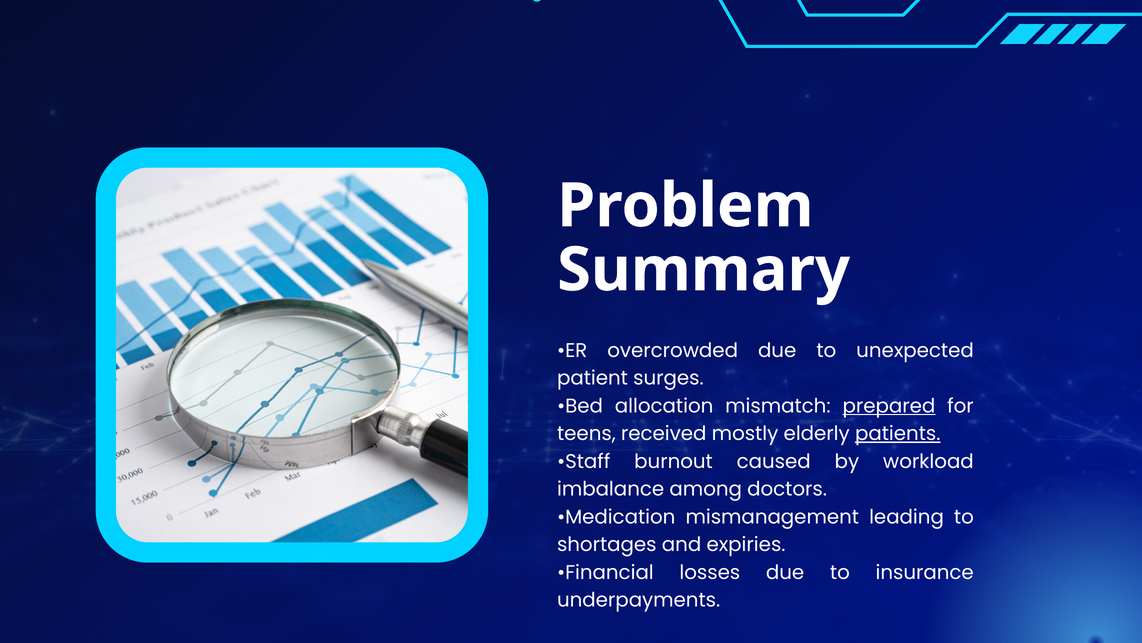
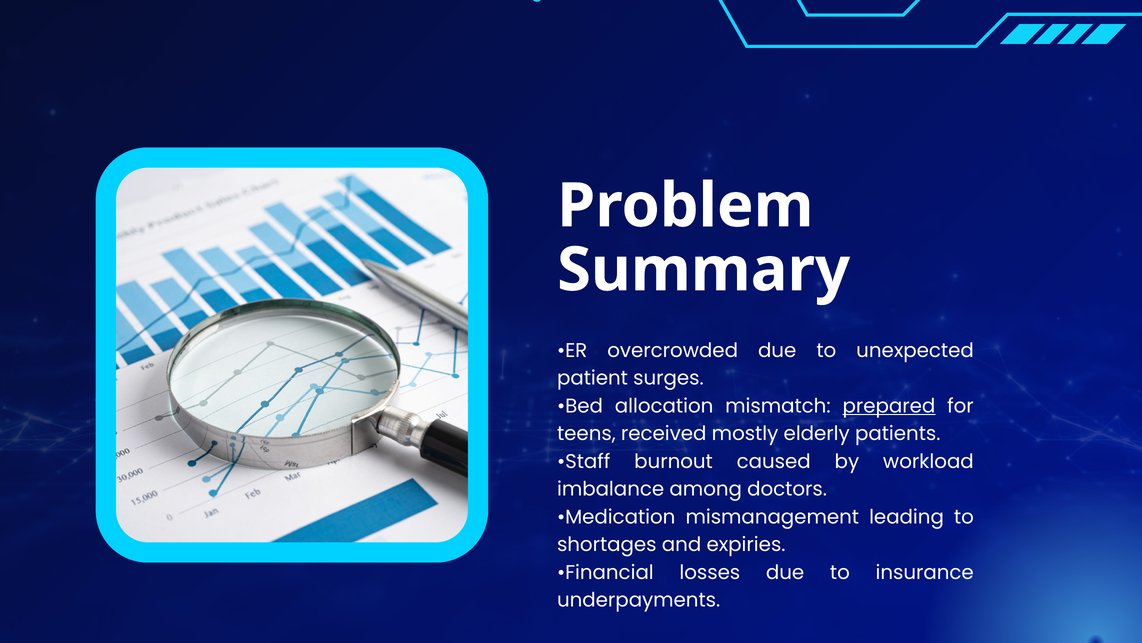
patients underline: present -> none (898, 433)
